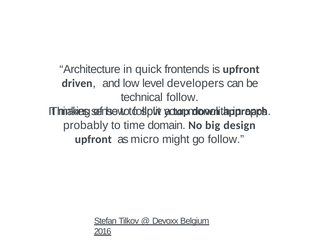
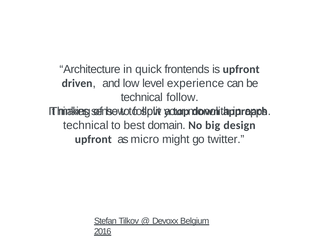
developers: developers -> experience (196, 83)
probably: probably -> technical (86, 125)
time: time -> best (134, 125)
go follow: follow -> twitter (226, 139)
